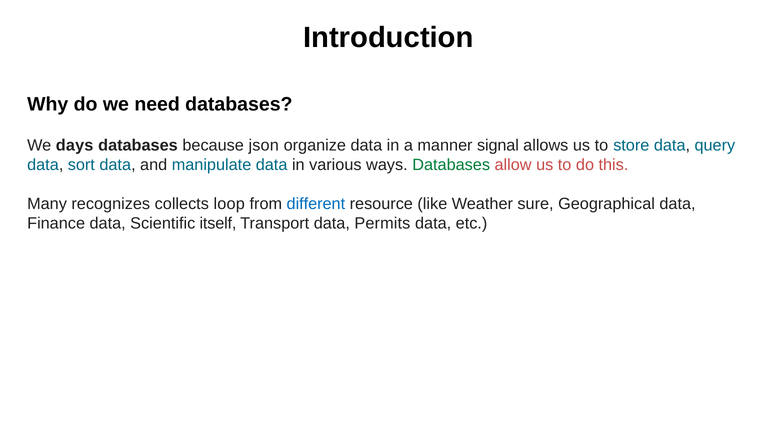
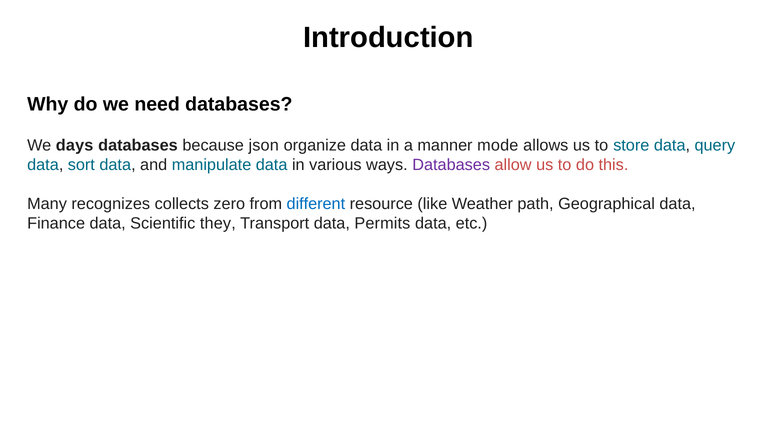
signal: signal -> mode (498, 145)
Databases colour: green -> purple (451, 165)
loop: loop -> zero (229, 204)
sure: sure -> path (536, 204)
itself: itself -> they (218, 223)
